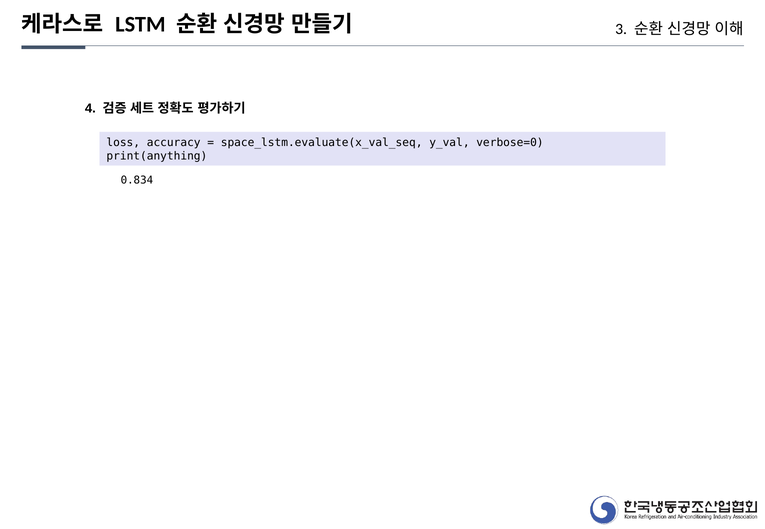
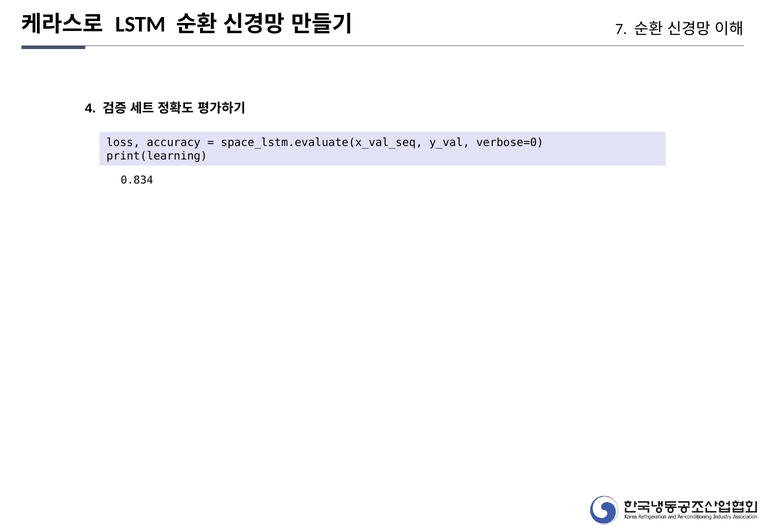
3: 3 -> 7 (621, 29)
print(anything: print(anything -> print(learning (157, 156)
